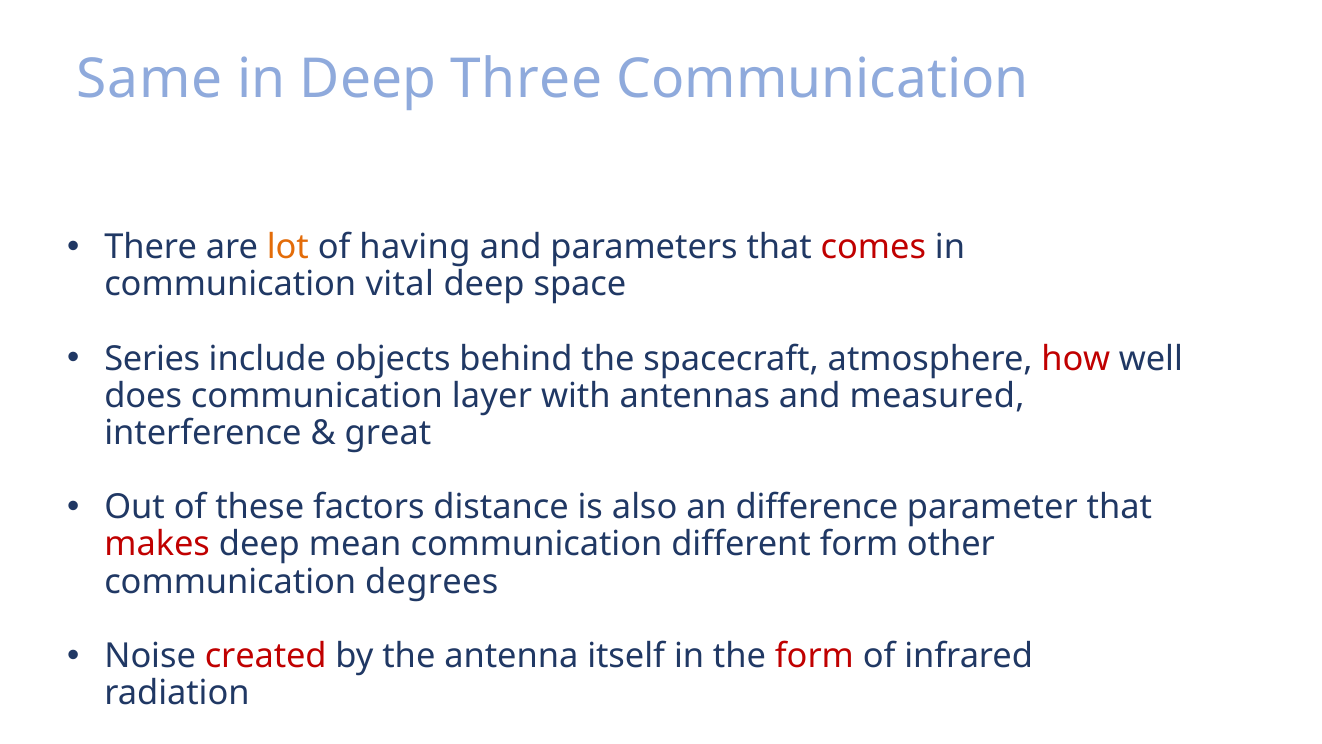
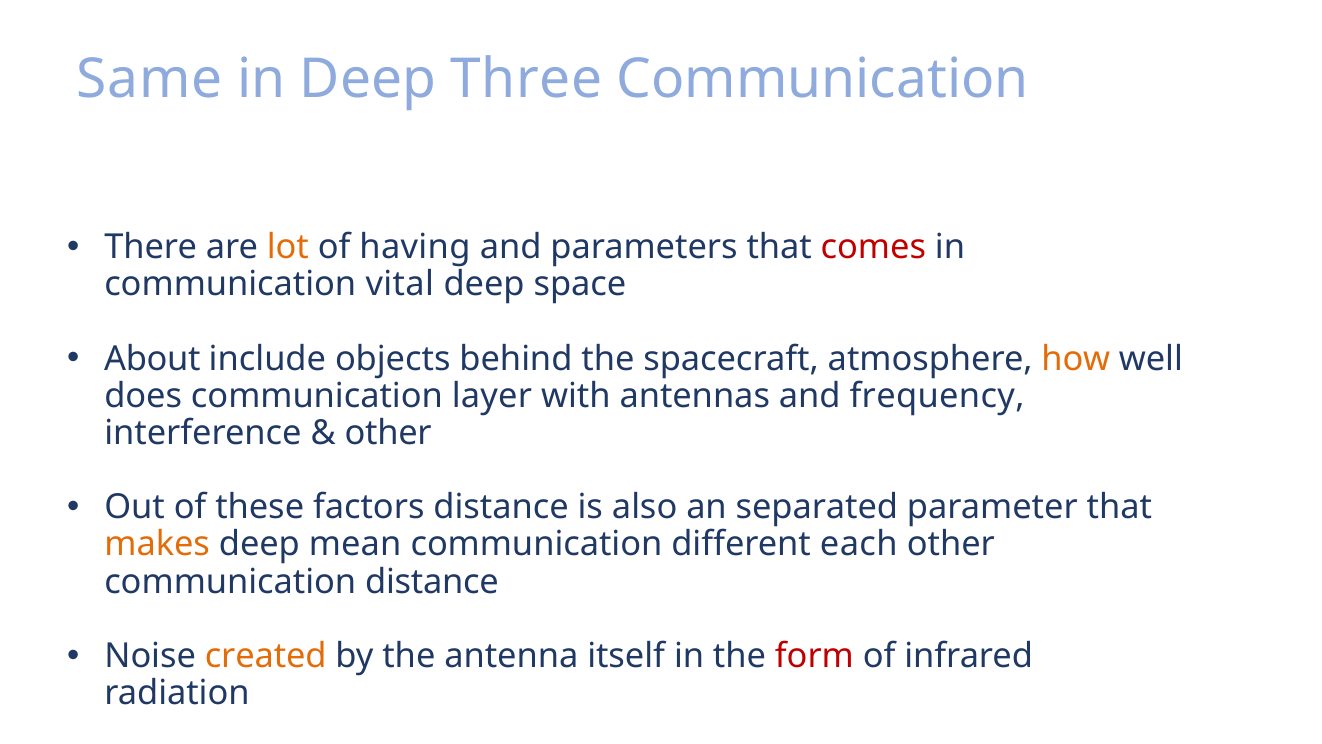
Series: Series -> About (152, 359)
how colour: red -> orange (1076, 359)
measured: measured -> frequency (937, 396)
great: great -> other (388, 433)
difference: difference -> separated (817, 507)
makes colour: red -> orange (157, 544)
different form: form -> each (859, 544)
communication degrees: degrees -> distance (432, 582)
created colour: red -> orange (266, 656)
